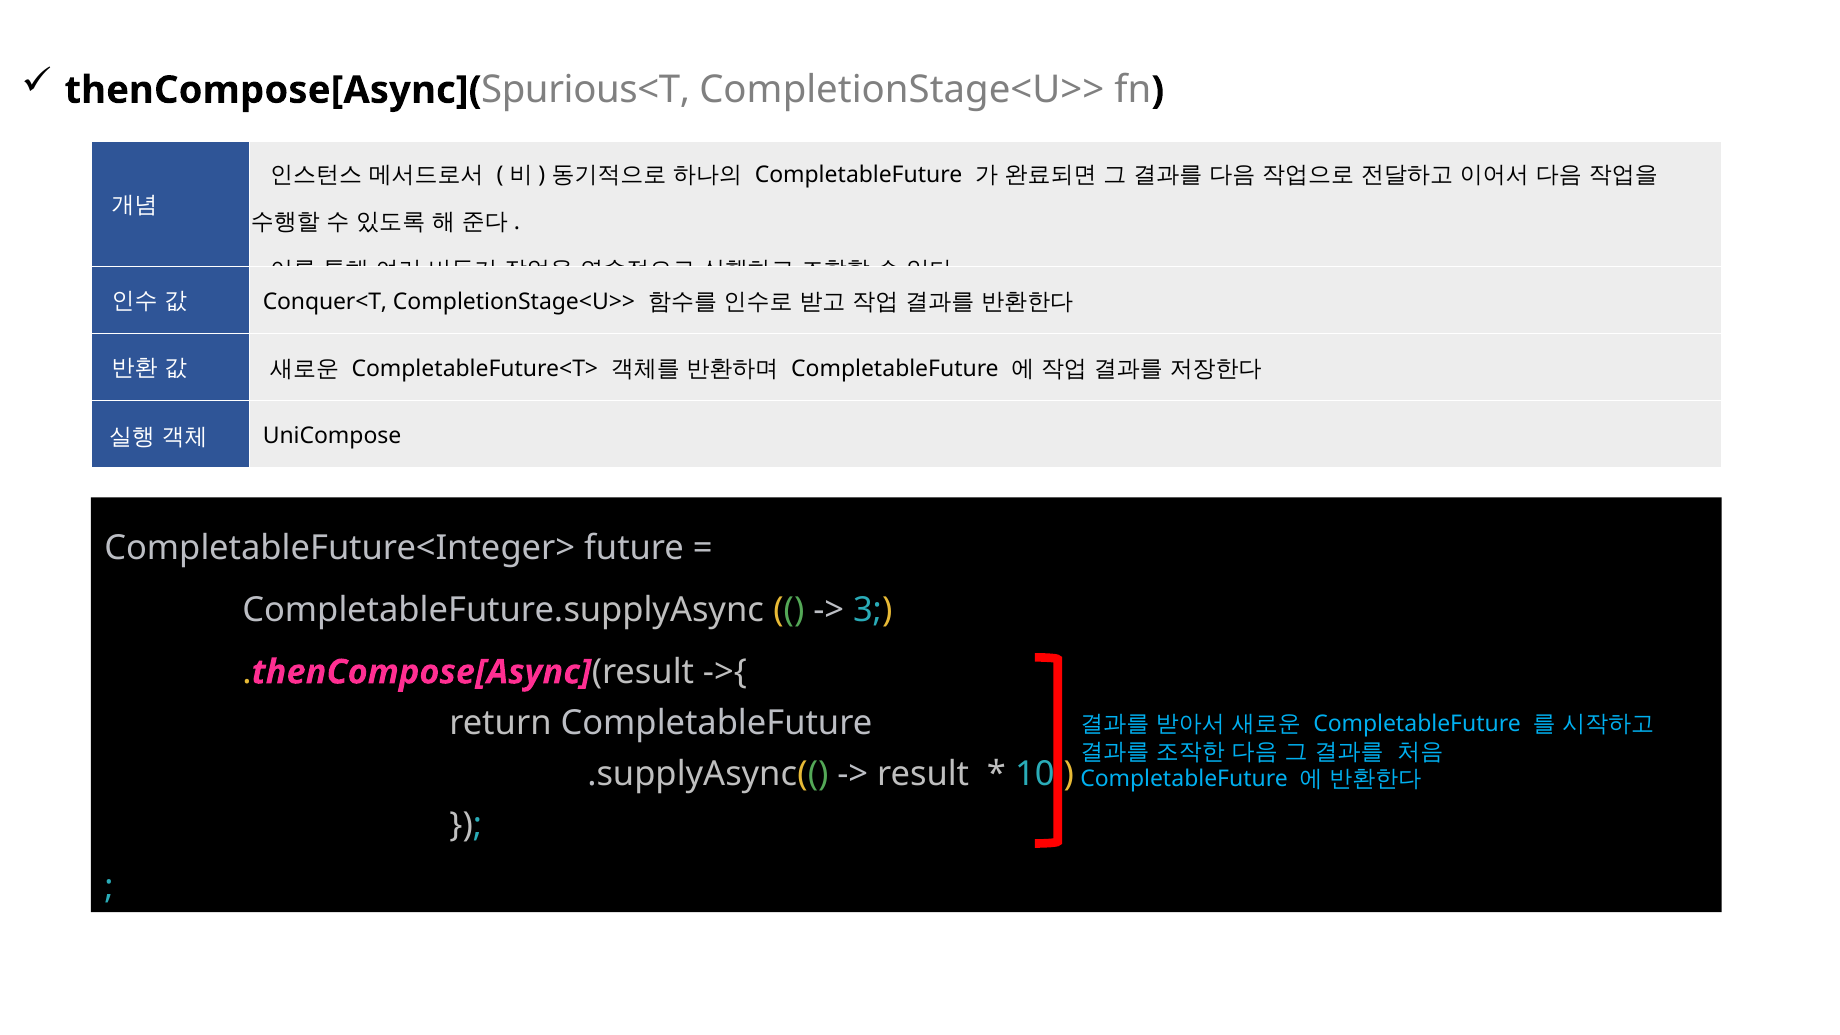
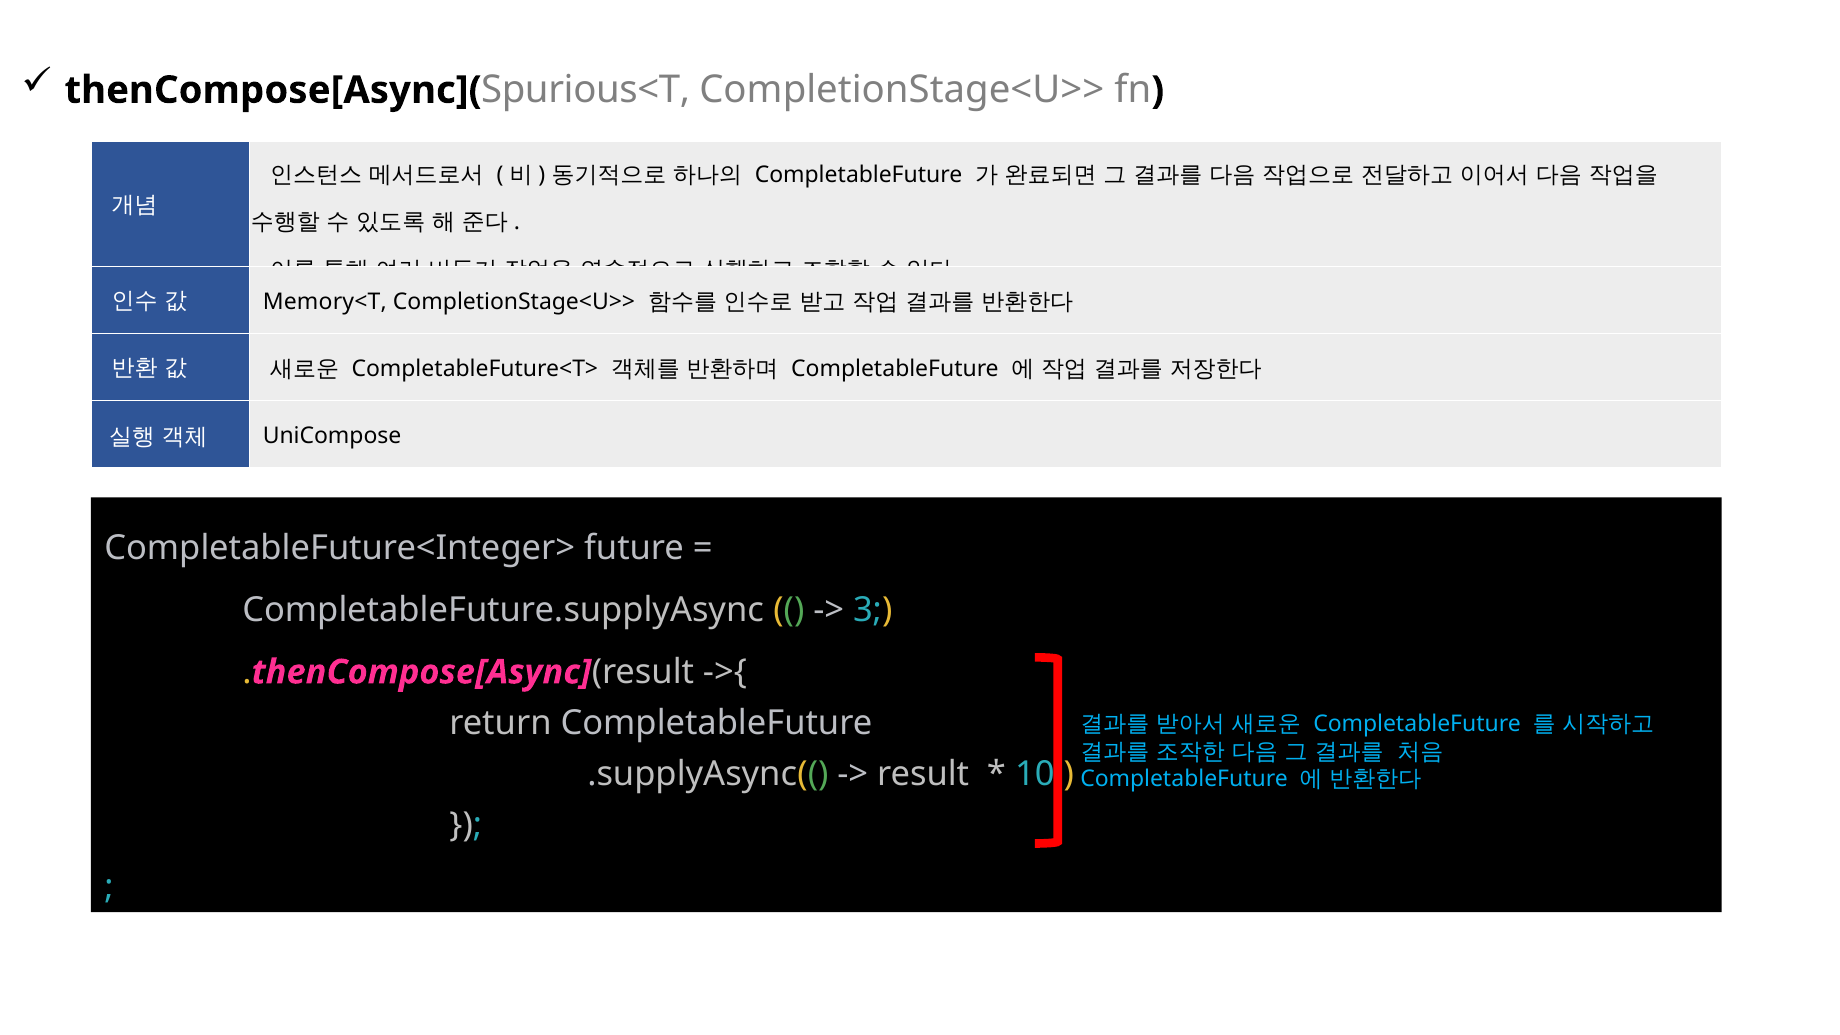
Conquer<T: Conquer<T -> Memory<T (325, 302)
